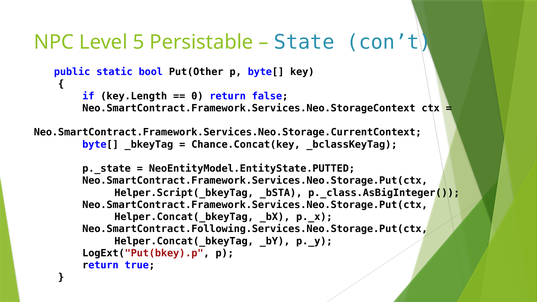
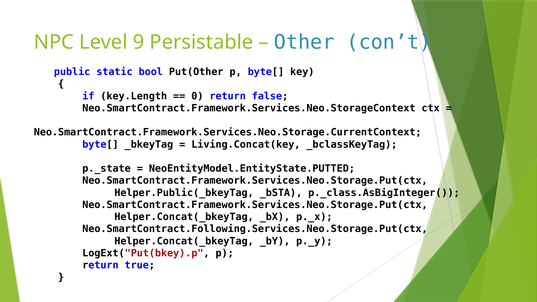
5: 5 -> 9 (139, 42)
State: State -> Other (304, 42)
Chance.Concat(key: Chance.Concat(key -> Living.Concat(key (246, 144)
Helper.Script(_bkeyTag: Helper.Script(_bkeyTag -> Helper.Public(_bkeyTag (184, 193)
